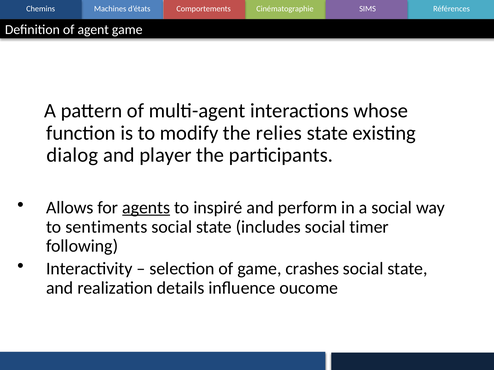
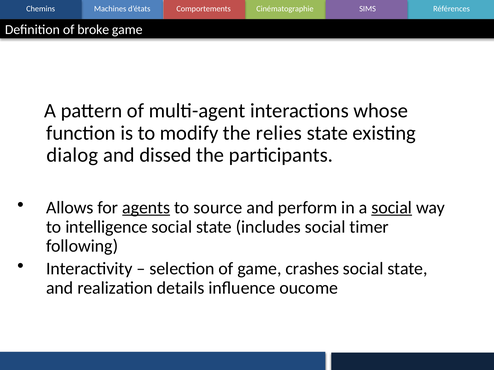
agent: agent -> broke (93, 30)
player: player -> dissed (166, 155)
inspiré: inspiré -> source (218, 208)
social underline: none -> present (392, 208)
sentiments: sentiments -> intelligence (106, 227)
